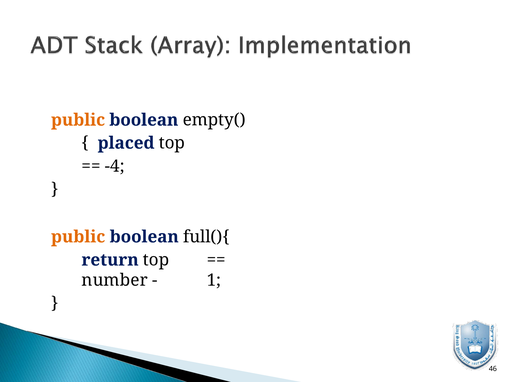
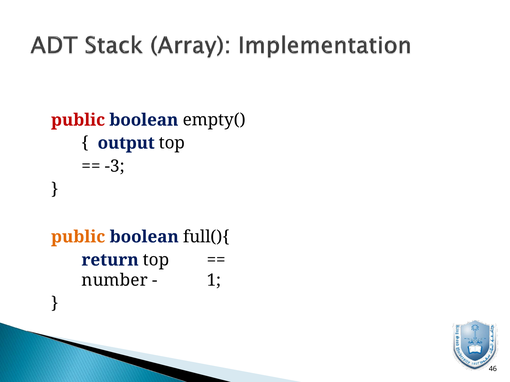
public colour: orange -> red (78, 120)
placed: placed -> output (126, 143)
-4: -4 -> -3 (115, 166)
